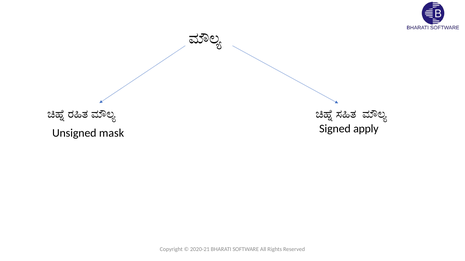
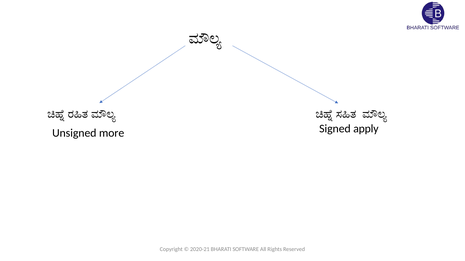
mask: mask -> more (112, 133)
